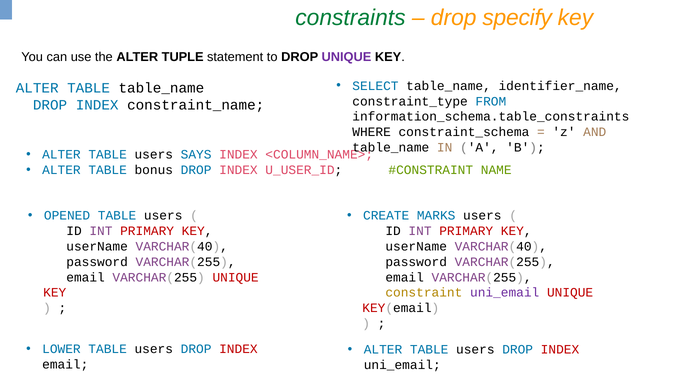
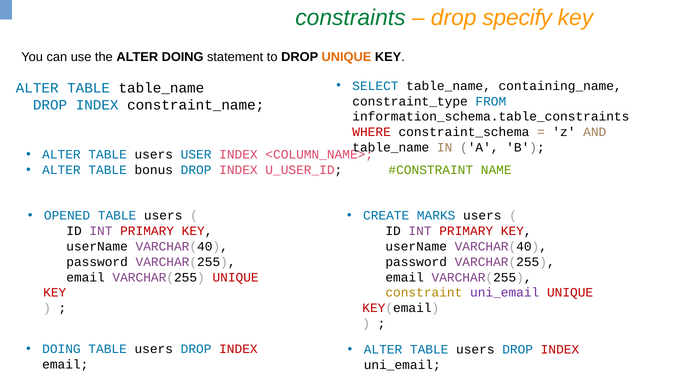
ALTER TUPLE: TUPLE -> DOING (183, 57)
UNIQUE colour: purple -> orange (346, 57)
identifier_name: identifier_name -> containing_name (560, 86)
WHERE colour: black -> red (372, 132)
SAYS: SAYS -> USER (196, 155)
LOWER: LOWER -> DOING (61, 349)
